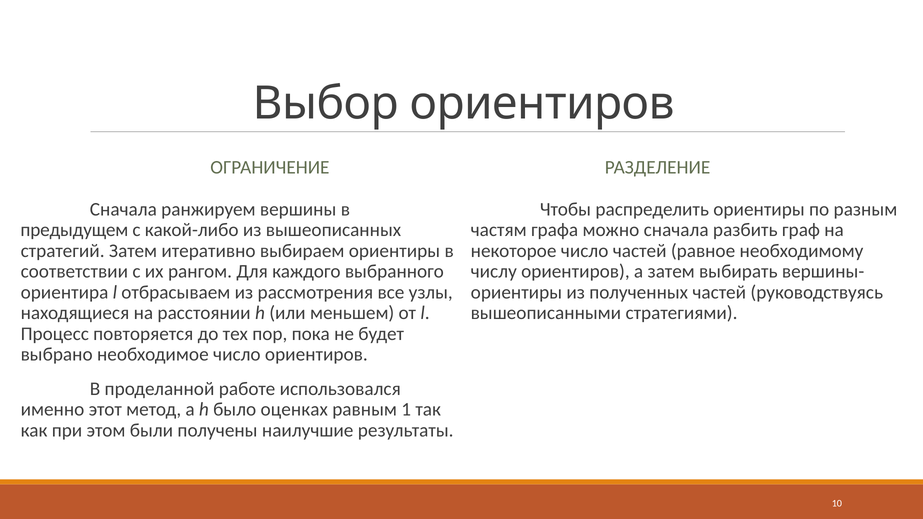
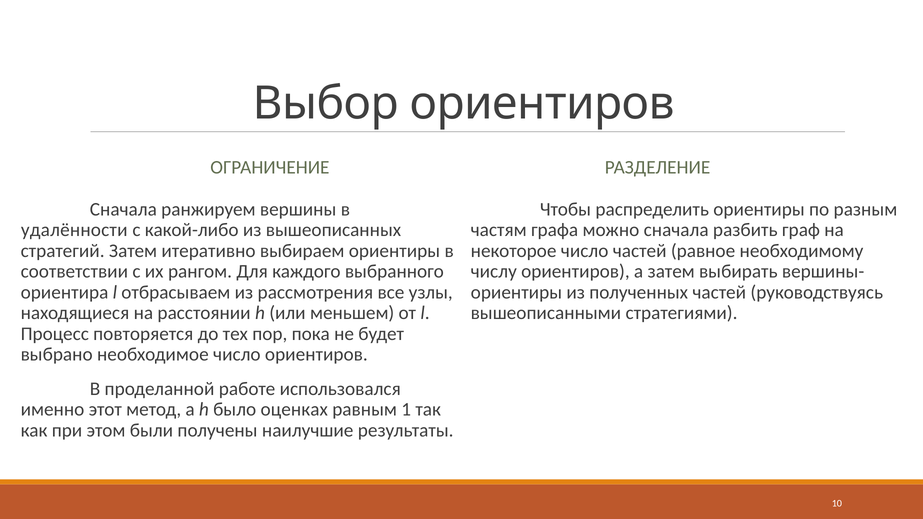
предыдущем: предыдущем -> удалённости (74, 230)
